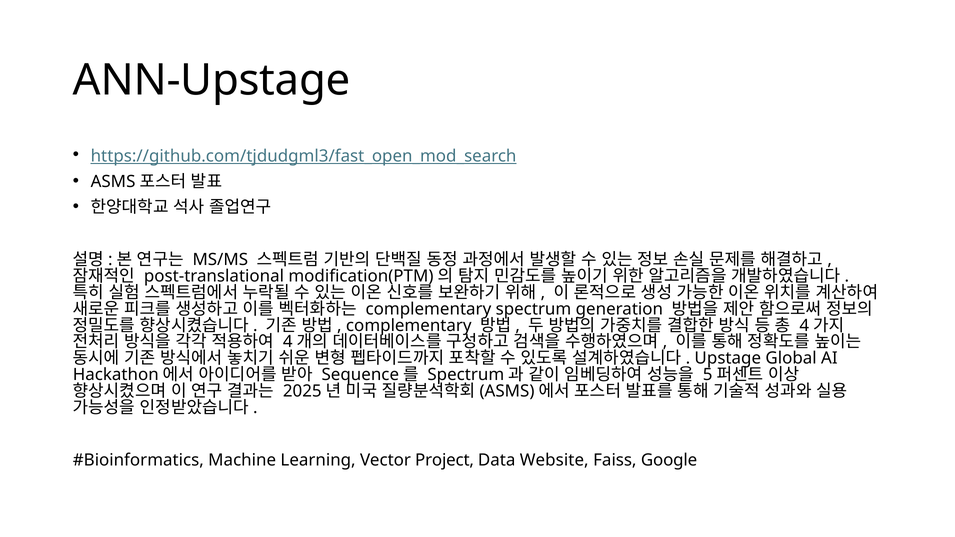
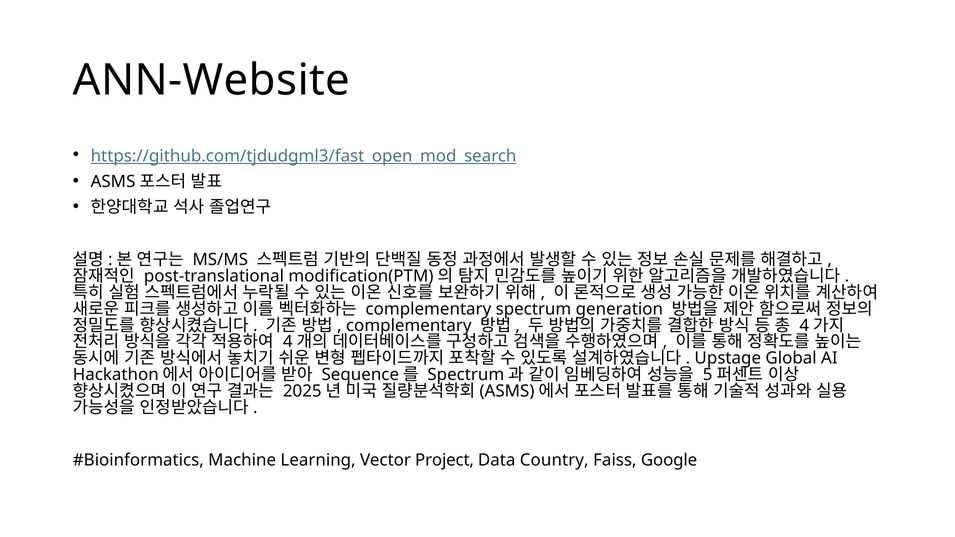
ANN-Upstage: ANN-Upstage -> ANN-Website (211, 80)
Website: Website -> Country (554, 460)
